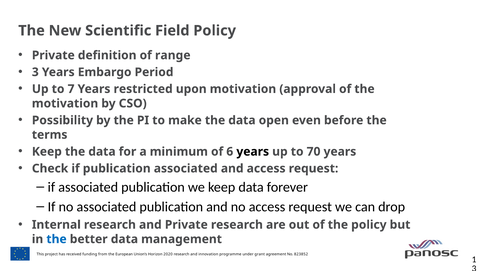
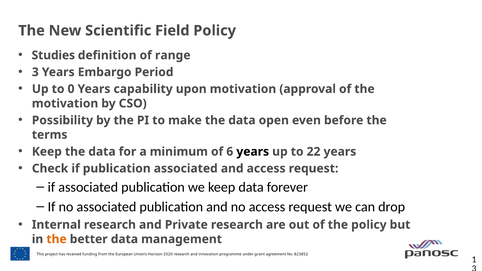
Private: Private -> Studies (53, 55)
7: 7 -> 0 (71, 89)
restricted: restricted -> capability (143, 89)
70: 70 -> 22 (314, 152)
the colour: blue -> orange (57, 239)
